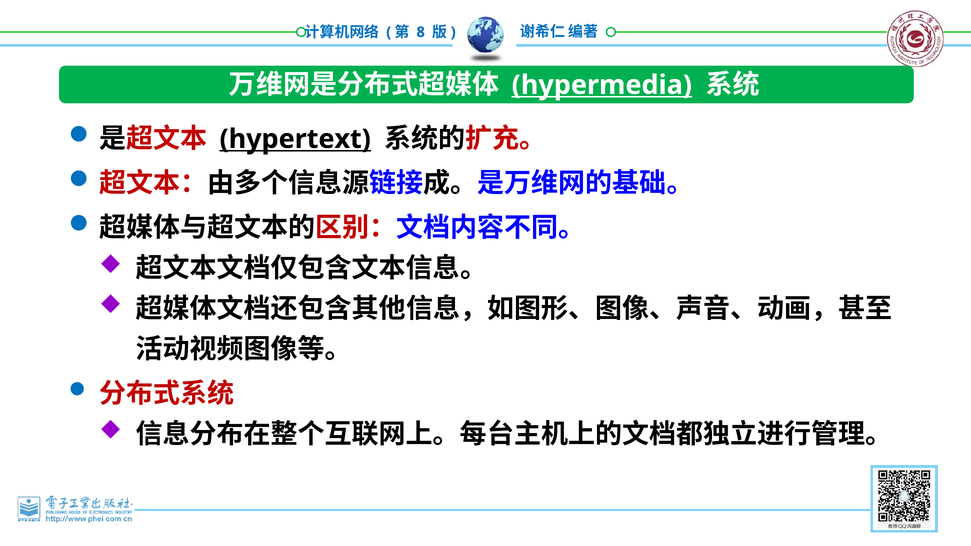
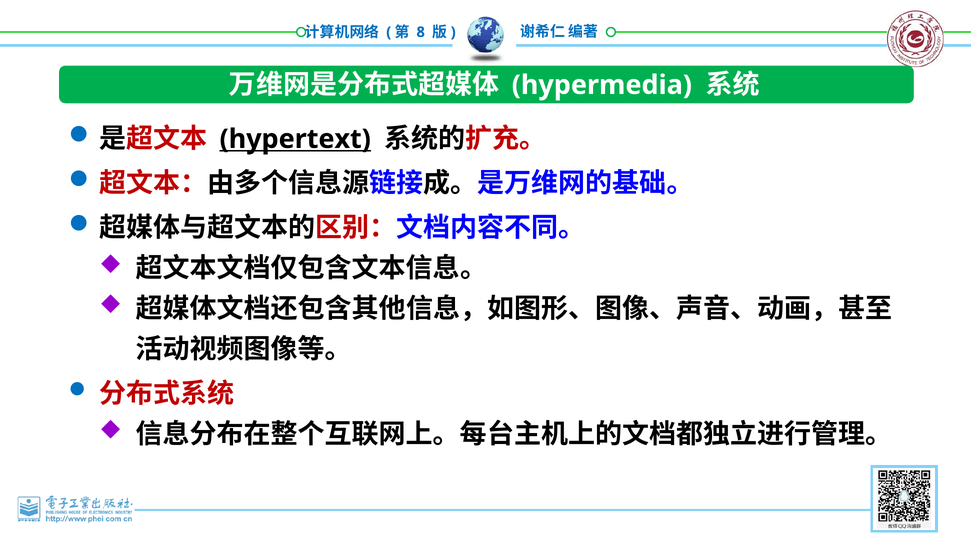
hypermedia underline: present -> none (602, 85)
